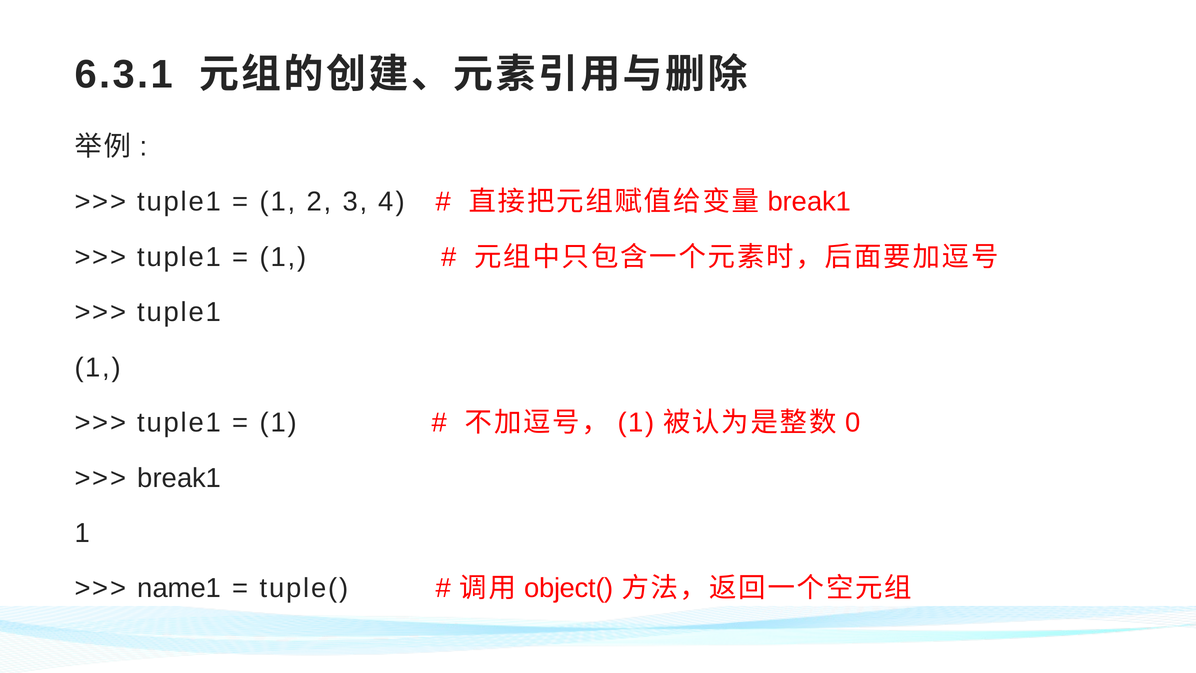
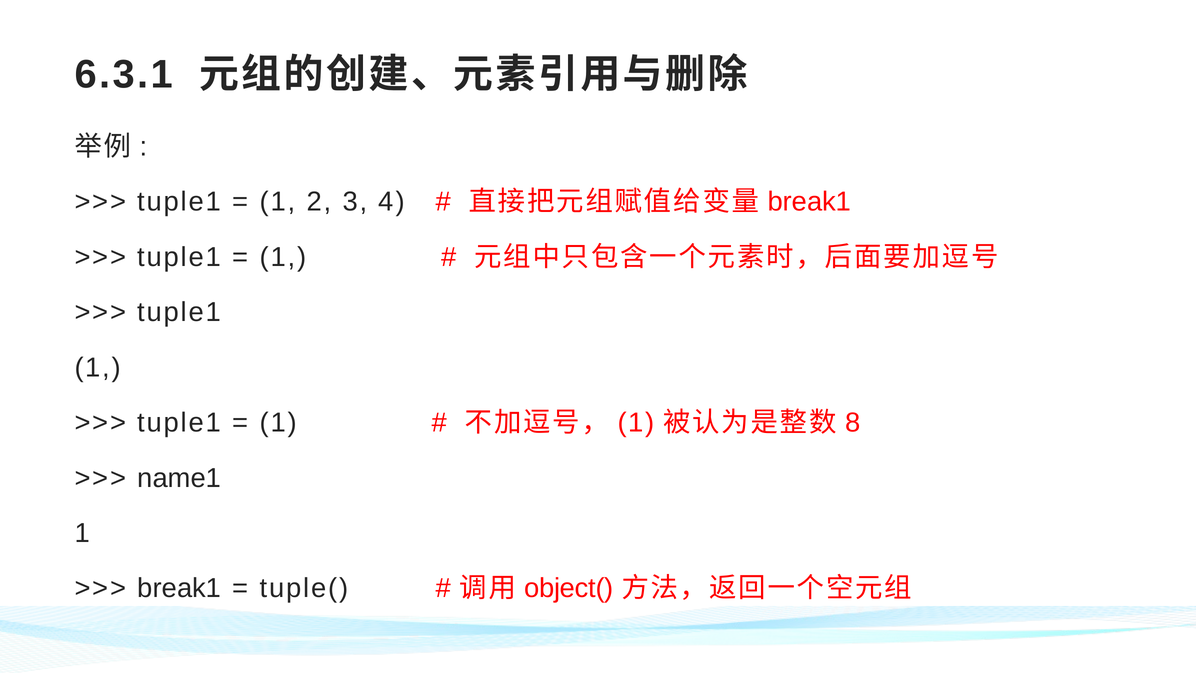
0: 0 -> 8 (853, 423)
break1: break1 -> name1 (179, 478)
name1: name1 -> break1 (179, 588)
